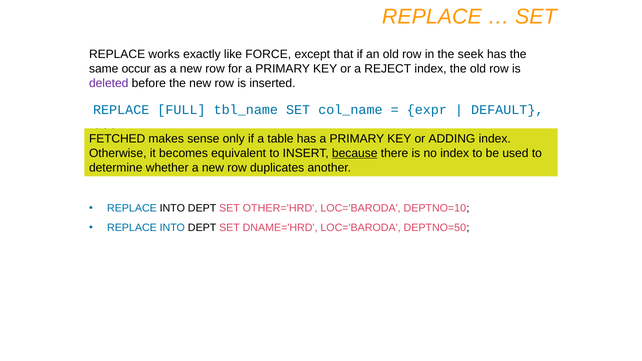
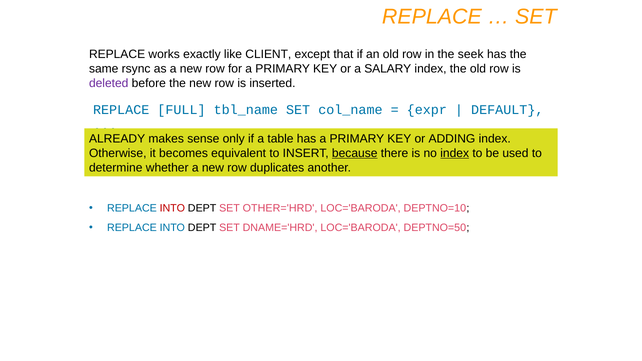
FORCE: FORCE -> CLIENT (268, 55)
occur: occur -> rsync (136, 69)
REJECT: REJECT -> SALARY (388, 69)
FETCHED: FETCHED -> ALREADY (117, 139)
index underline: none -> present (455, 153)
INTO colour: black -> red (172, 209)
